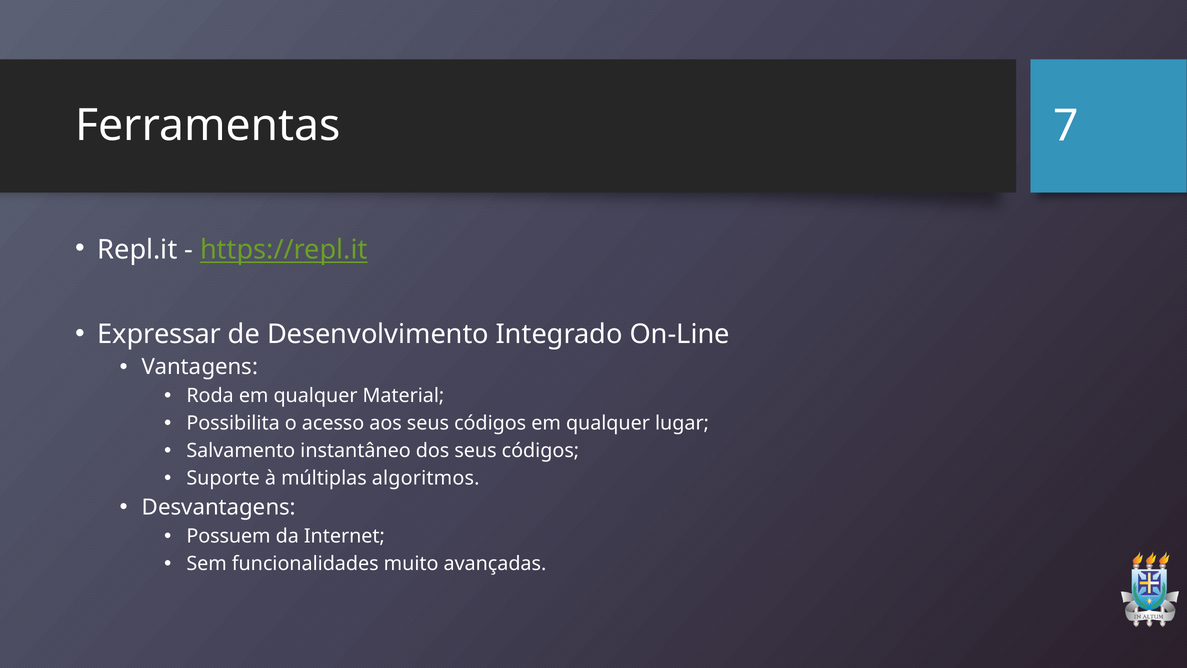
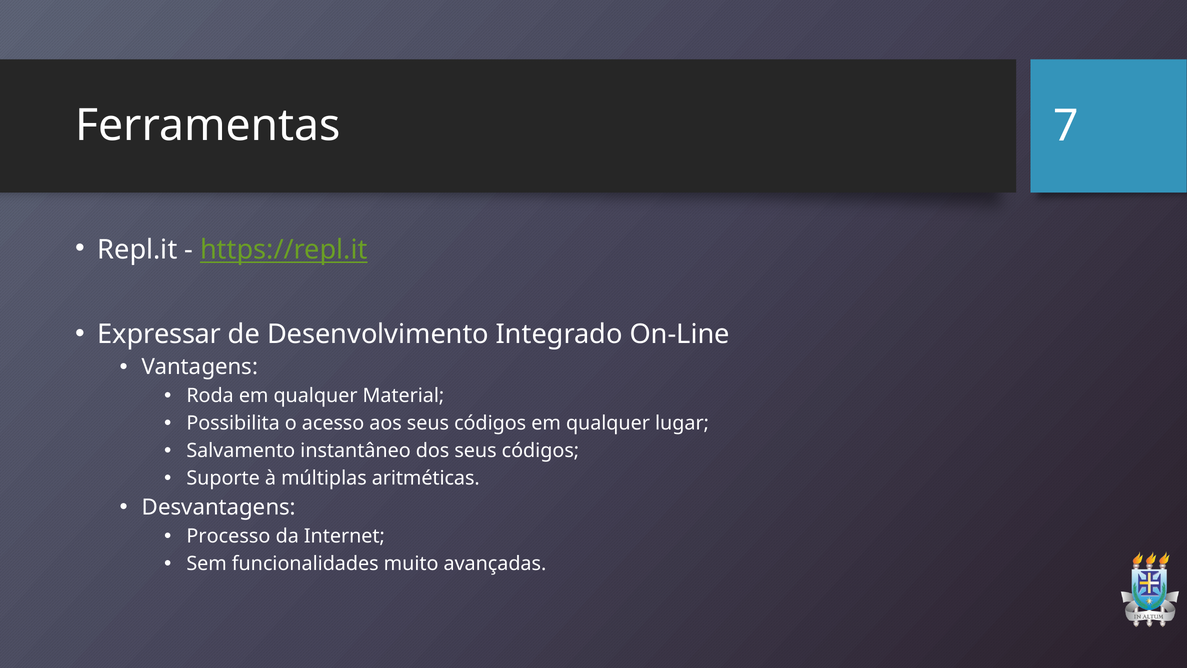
algoritmos: algoritmos -> aritméticas (426, 478)
Possuem: Possuem -> Processo (228, 536)
